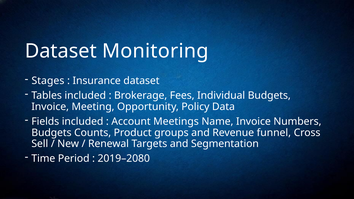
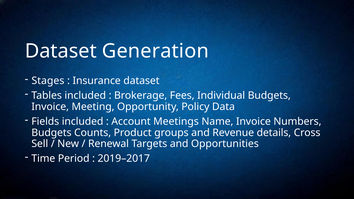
Monitoring: Monitoring -> Generation (155, 51)
funnel: funnel -> details (274, 133)
Segmentation: Segmentation -> Opportunities (225, 144)
2019–2080: 2019–2080 -> 2019–2017 (124, 159)
